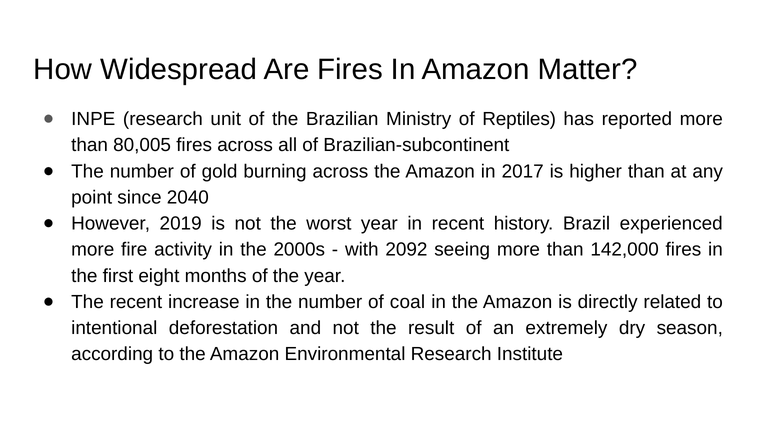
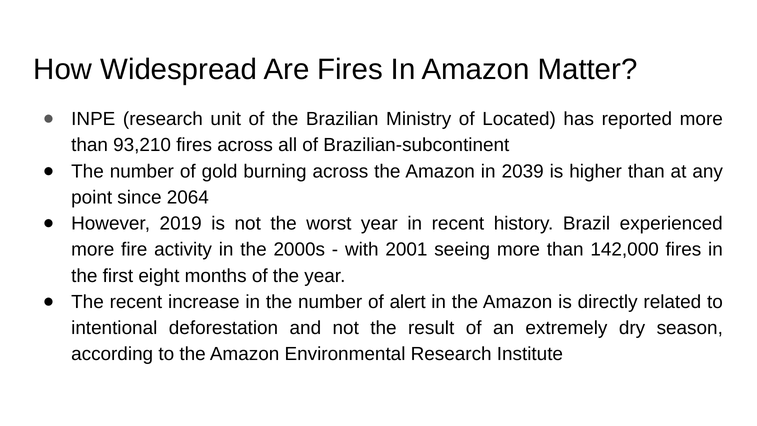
Reptiles: Reptiles -> Located (519, 119)
80,005: 80,005 -> 93,210 (142, 145)
2017: 2017 -> 2039 (523, 171)
2040: 2040 -> 2064 (188, 197)
2092: 2092 -> 2001 (406, 250)
coal: coal -> alert (408, 302)
